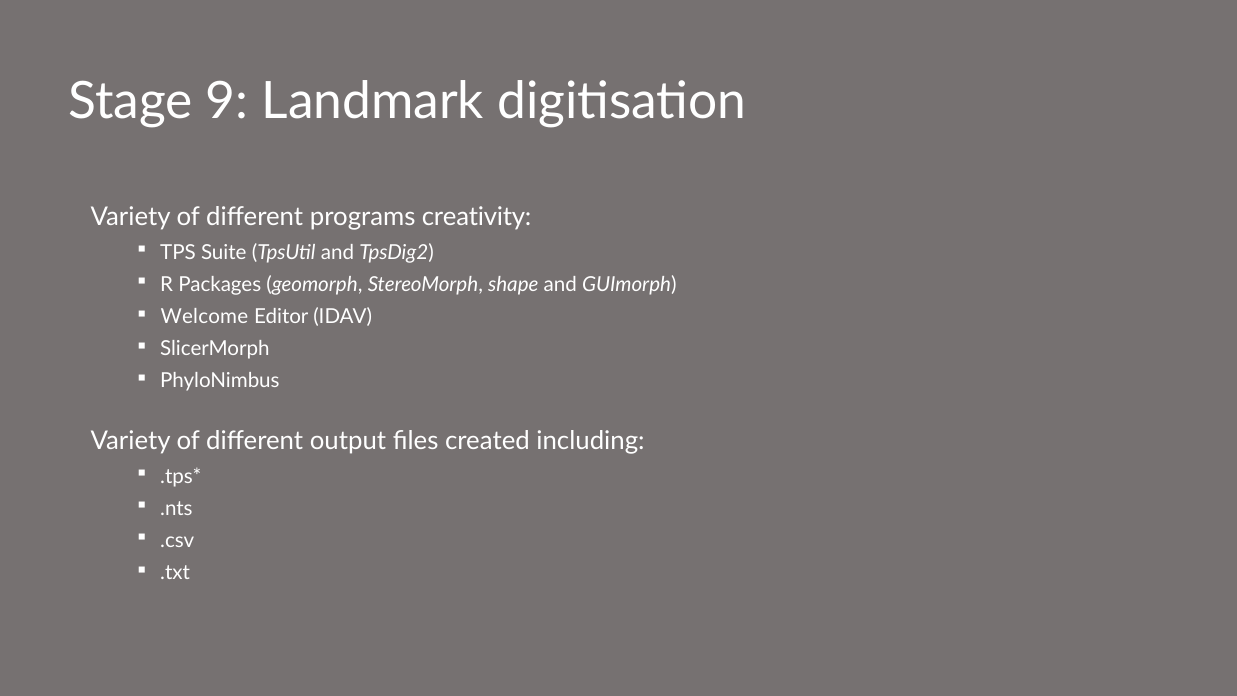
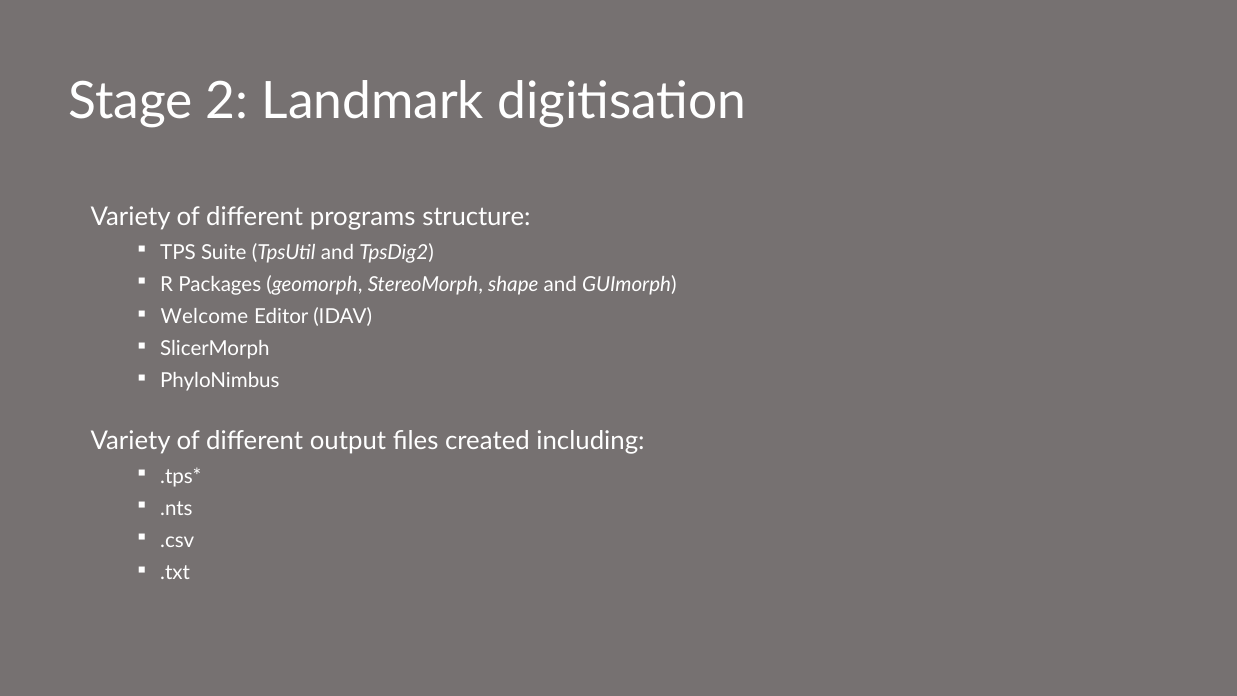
9: 9 -> 2 (227, 101)
creativity: creativity -> structure (476, 217)
